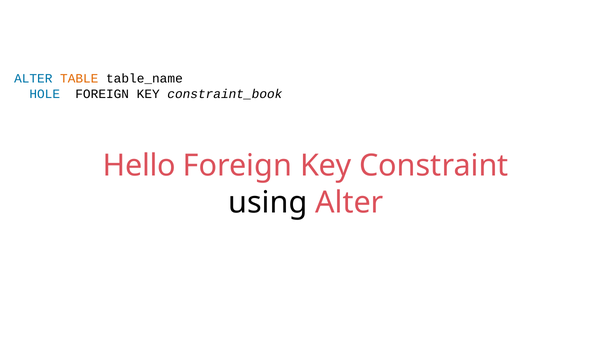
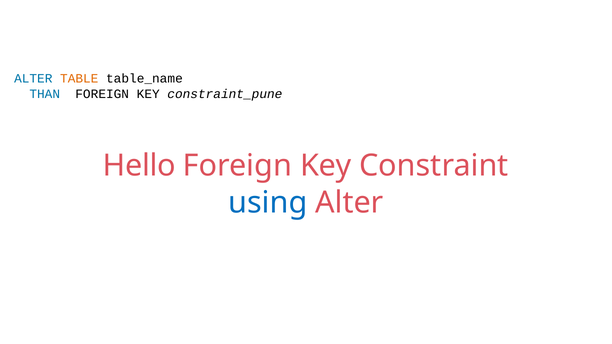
HOLE: HOLE -> THAN (45, 94)
constraint_book: constraint_book -> constraint_pune (225, 94)
using colour: black -> blue (268, 203)
